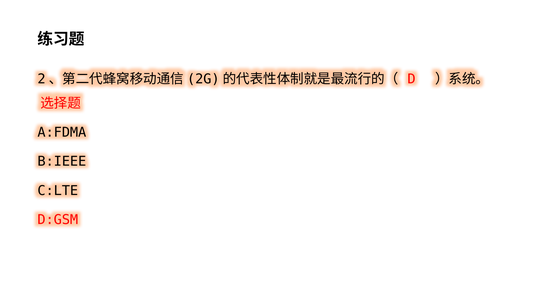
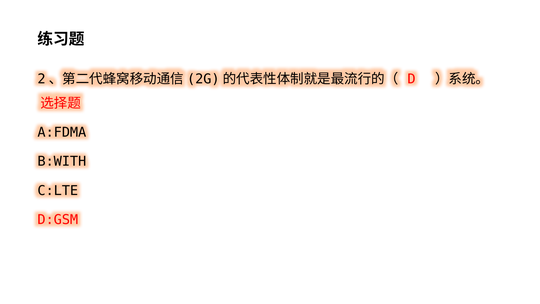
B:IEEE: B:IEEE -> B:WITH (62, 161)
